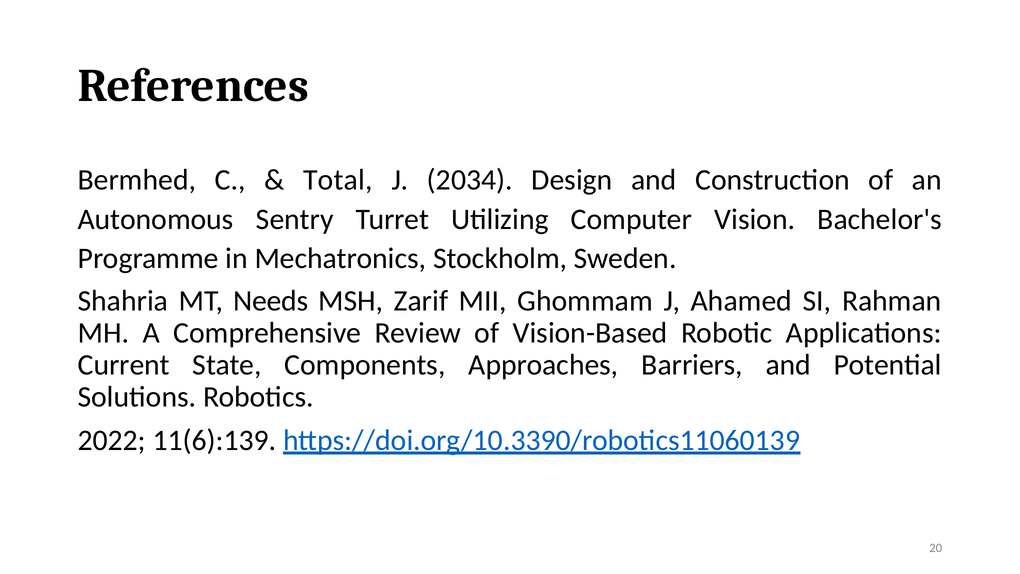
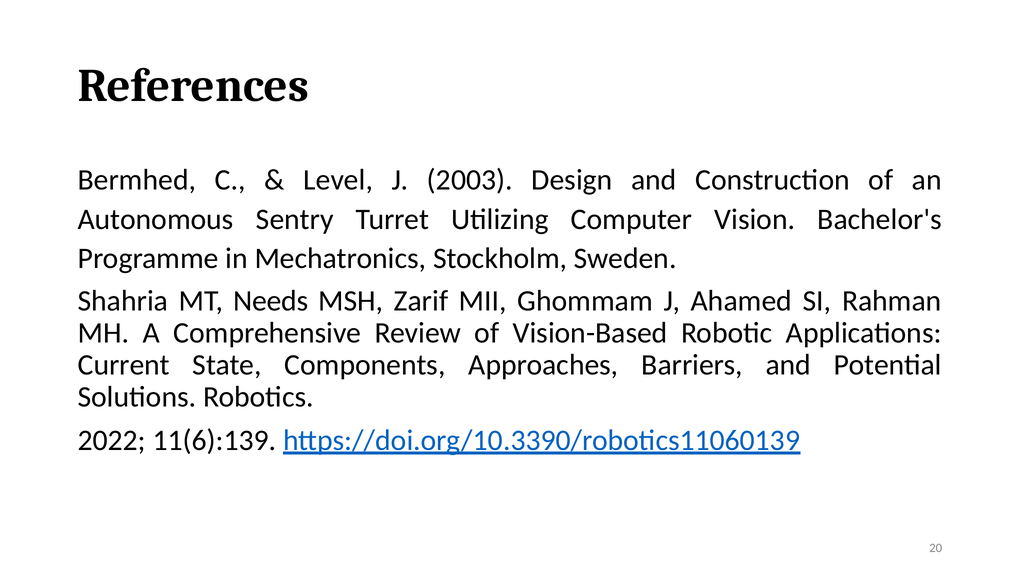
Total: Total -> Level (338, 180)
2034: 2034 -> 2003 (470, 180)
